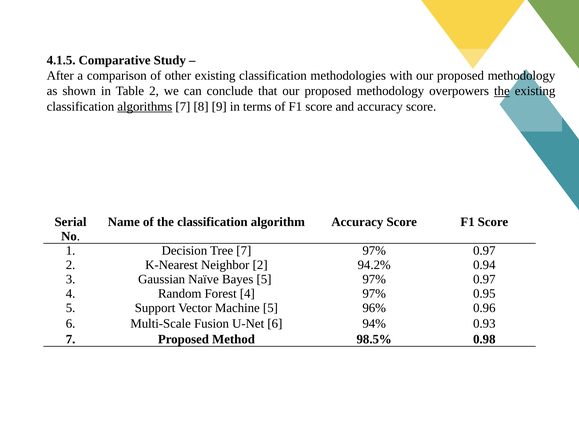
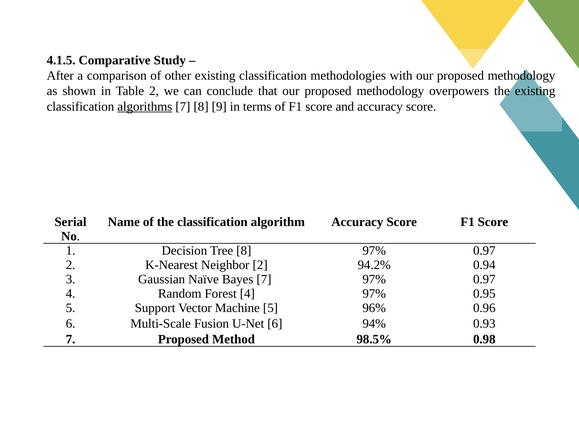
the underline: present -> none (502, 91)
Tree 7: 7 -> 8 (244, 251)
Bayes 5: 5 -> 7 (264, 279)
